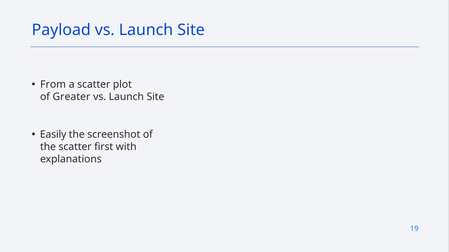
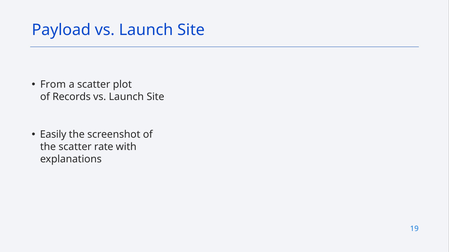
Greater: Greater -> Records (72, 97)
first: first -> rate (104, 147)
